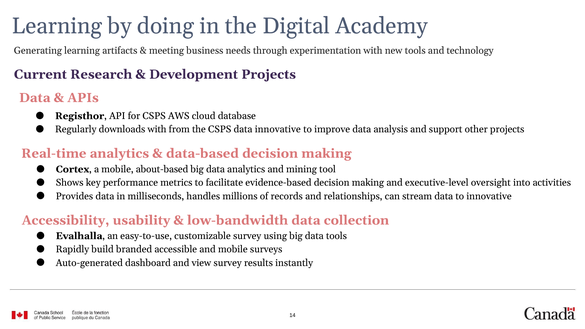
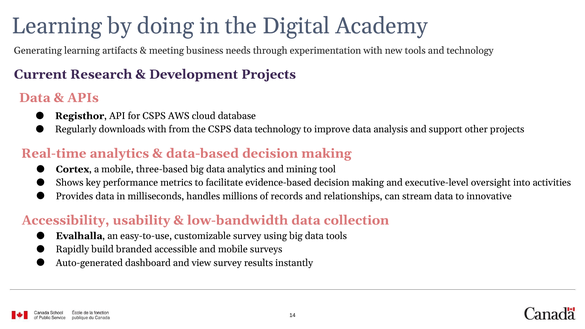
data innovative: innovative -> technology (278, 129)
about-based: about-based -> three-based (162, 169)
